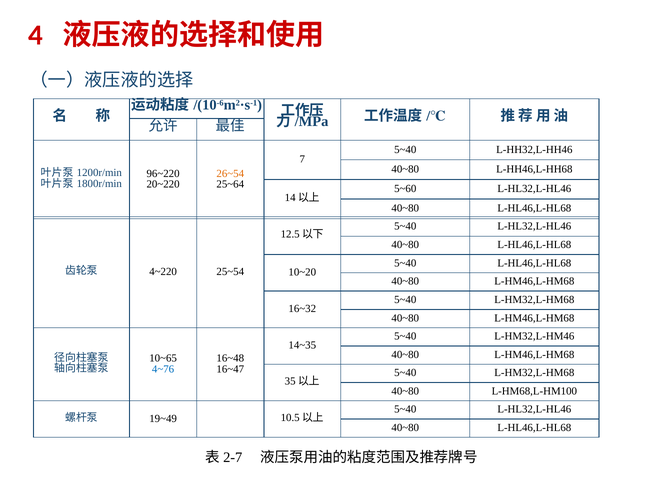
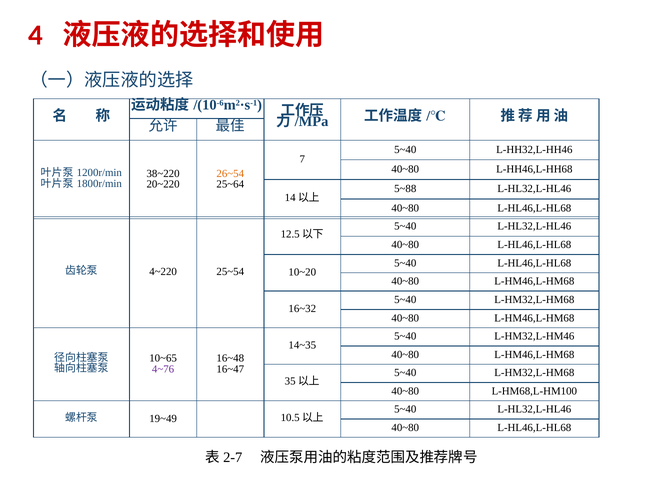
96~220: 96~220 -> 38~220 (163, 174)
5~60: 5~60 -> 5~88 (405, 189)
4~76 colour: blue -> purple (163, 370)
